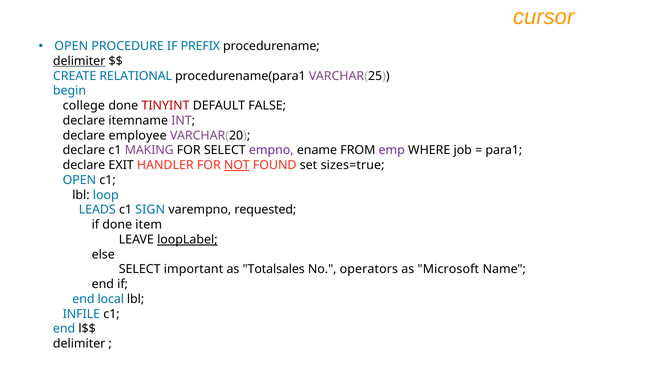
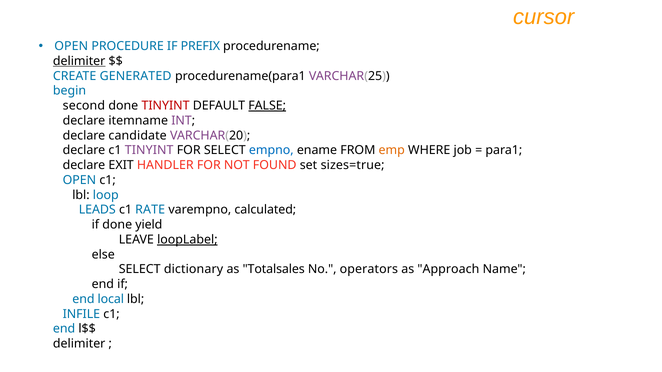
RELATIONAL: RELATIONAL -> GENERATED (136, 76)
college: college -> second (84, 106)
FALSE underline: none -> present (267, 106)
employee: employee -> candidate (138, 136)
c1 MAKING: MAKING -> TINYINT (149, 150)
empno colour: purple -> blue (271, 150)
emp colour: purple -> orange (392, 150)
NOT underline: present -> none (237, 165)
SIGN: SIGN -> RATE (150, 210)
requested: requested -> calculated (265, 210)
item: item -> yield (149, 225)
important: important -> dictionary (193, 270)
Microsoft: Microsoft -> Approach (448, 270)
